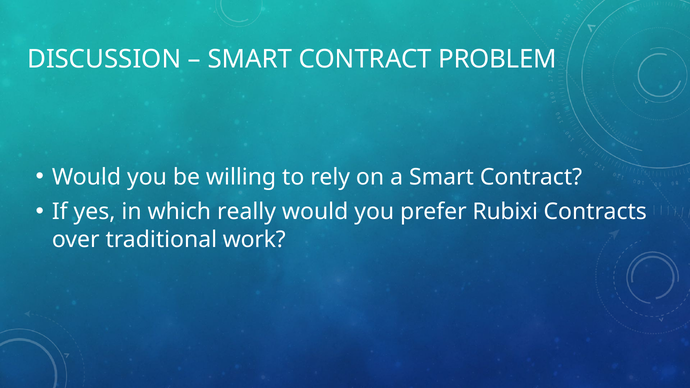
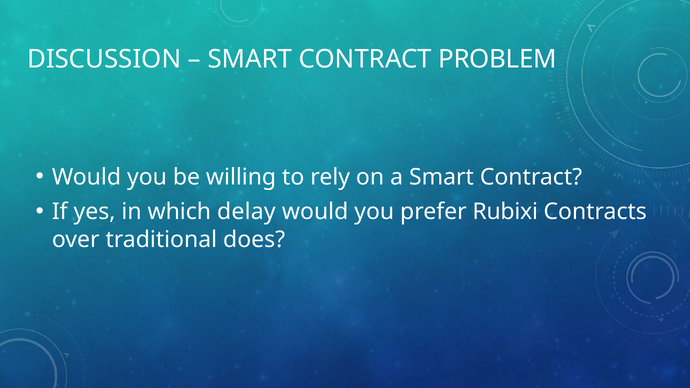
really: really -> delay (246, 212)
work: work -> does (254, 240)
